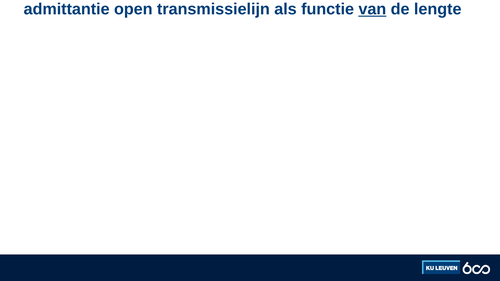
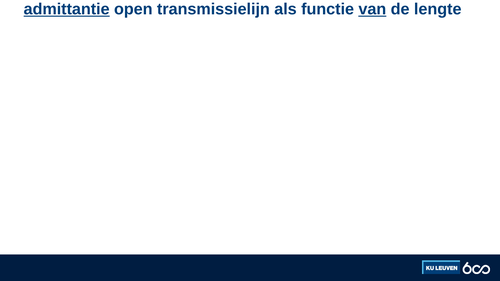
admittantie underline: none -> present (67, 9)
